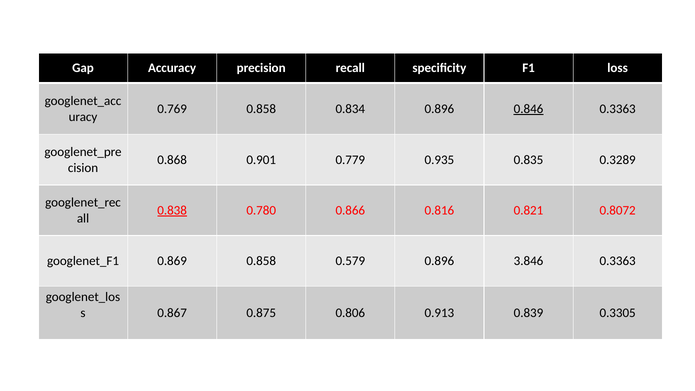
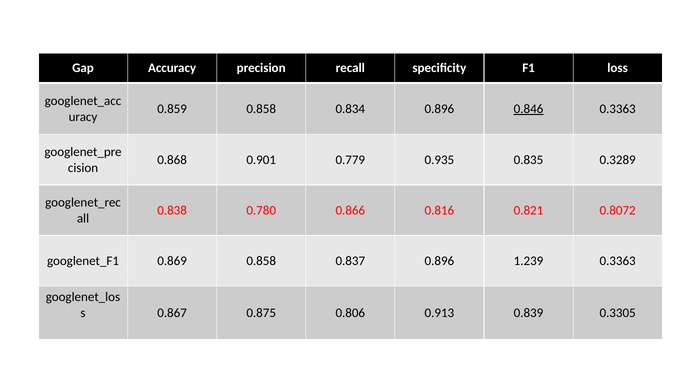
0.769: 0.769 -> 0.859 (172, 109)
0.838 underline: present -> none (172, 210)
0.579: 0.579 -> 0.837 (350, 261)
3.846: 3.846 -> 1.239 (529, 261)
